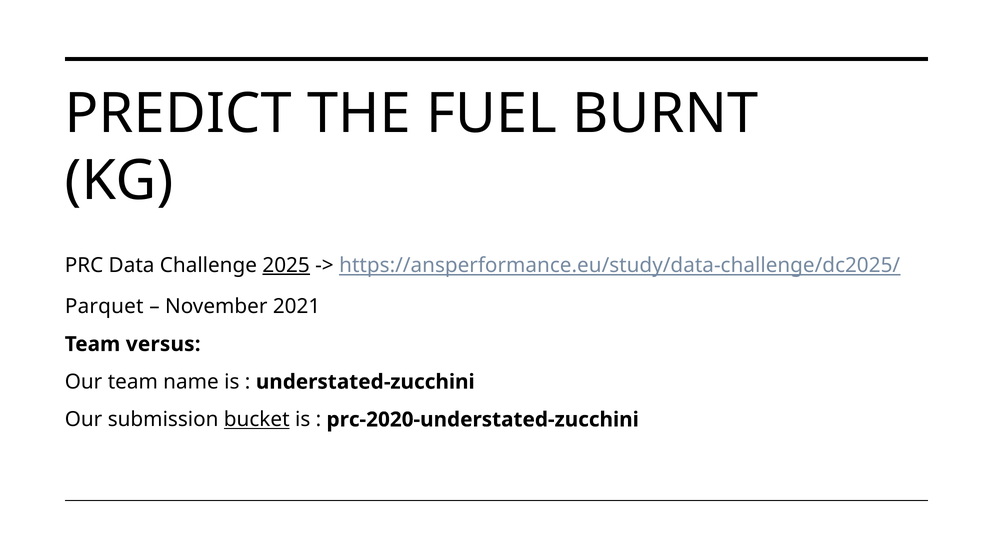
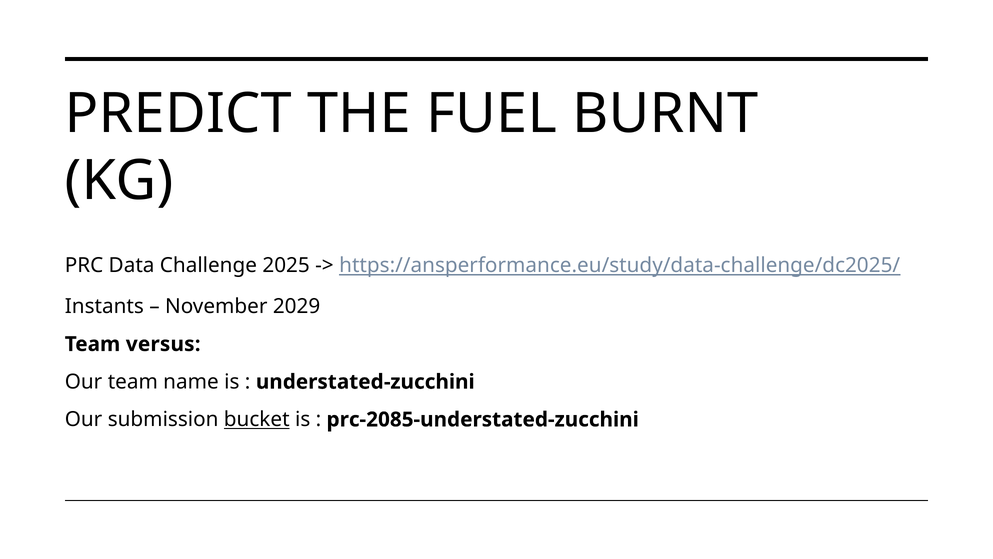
2025 underline: present -> none (286, 265)
Parquet: Parquet -> Instants (104, 306)
2021: 2021 -> 2029 (297, 306)
prc-2020-understated-zucchini: prc-2020-understated-zucchini -> prc-2085-understated-zucchini (483, 419)
